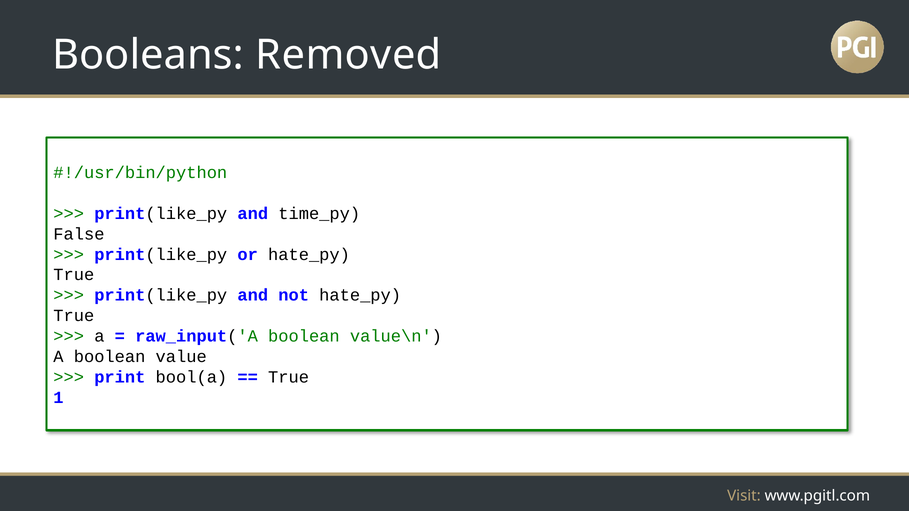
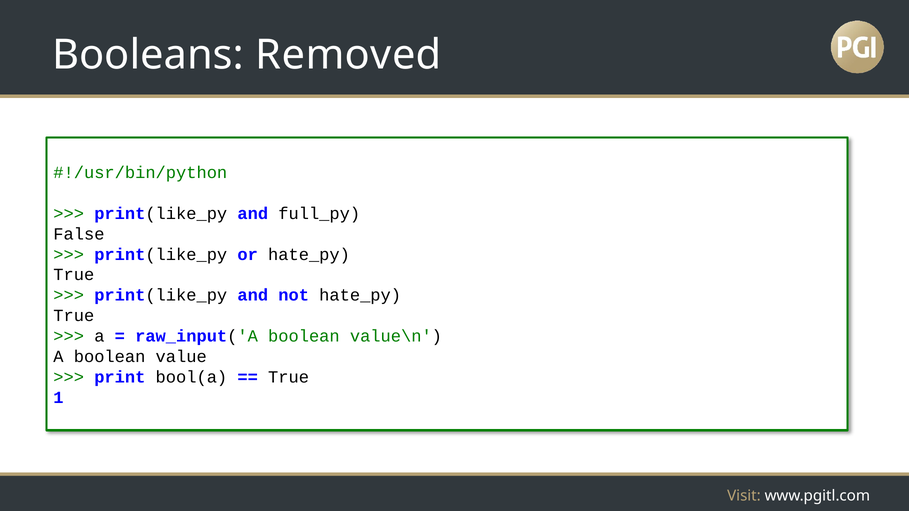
time_py: time_py -> full_py (319, 214)
